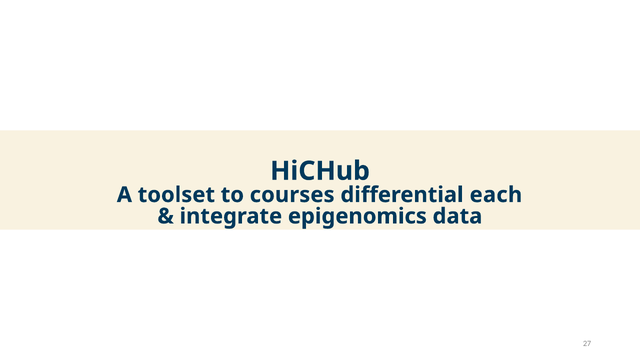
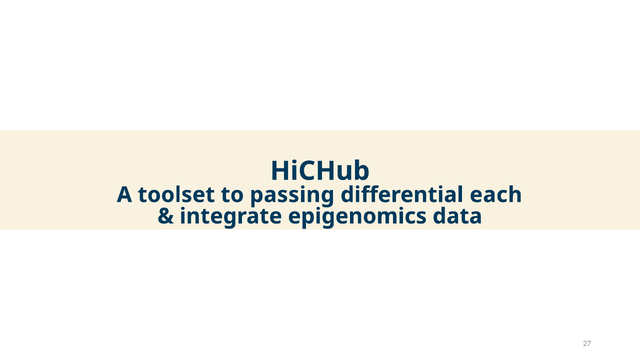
courses: courses -> passing (292, 195)
